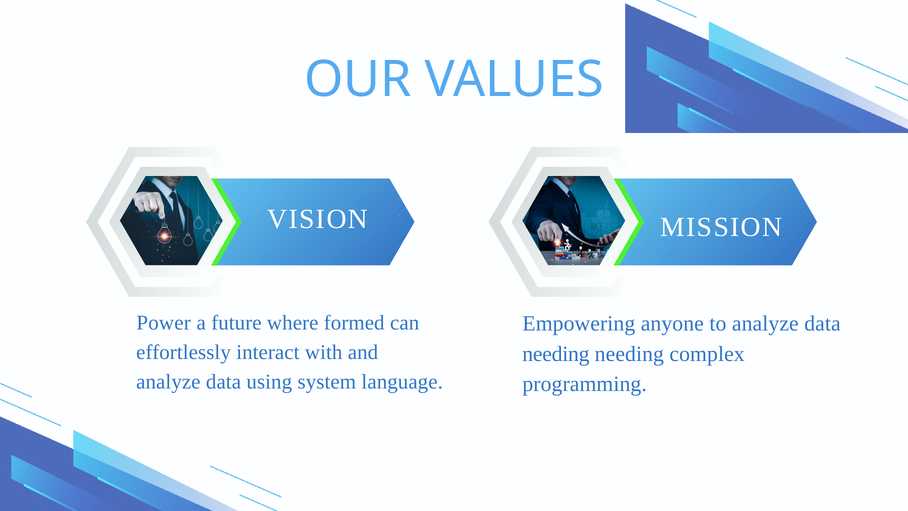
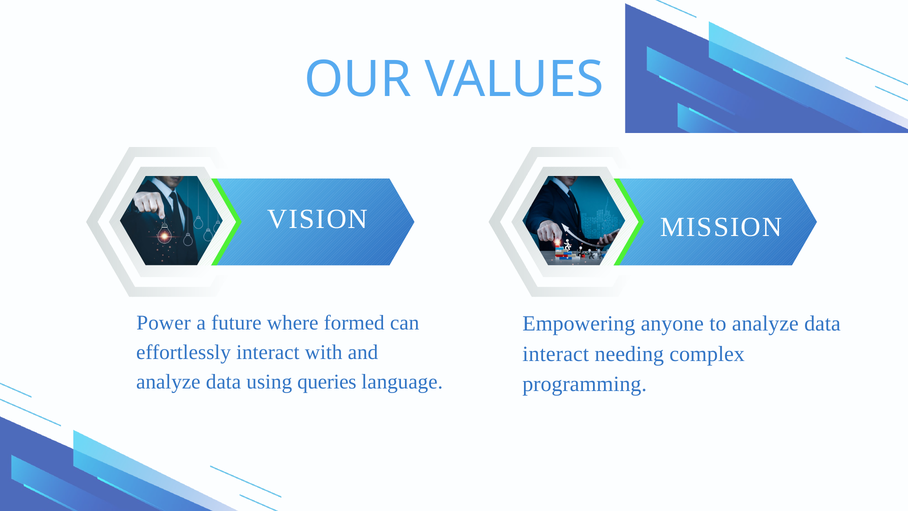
needing: needing -> interact (556, 354)
system: system -> queries (327, 381)
